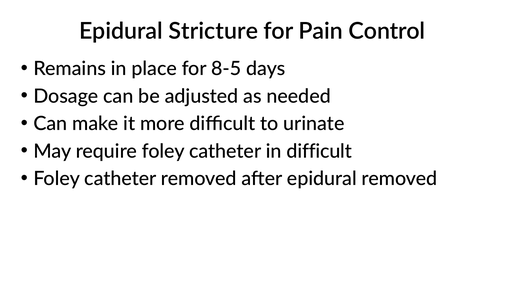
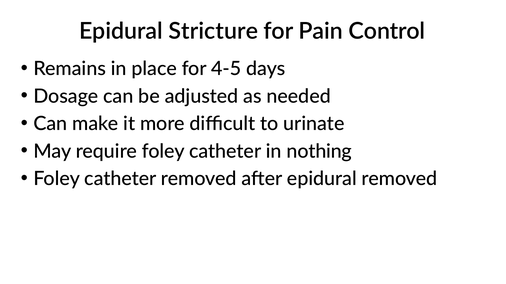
8-5: 8-5 -> 4-5 (226, 69)
in difficult: difficult -> nothing (319, 152)
